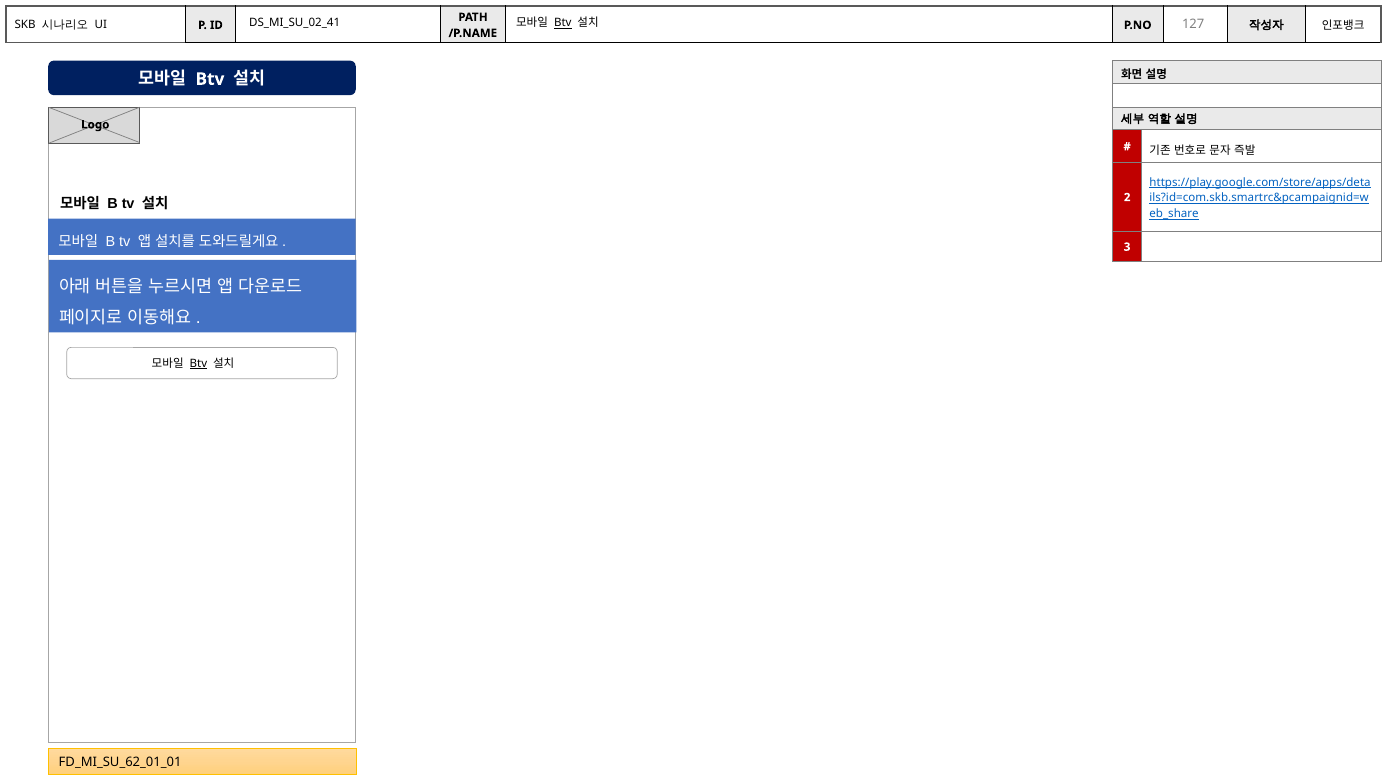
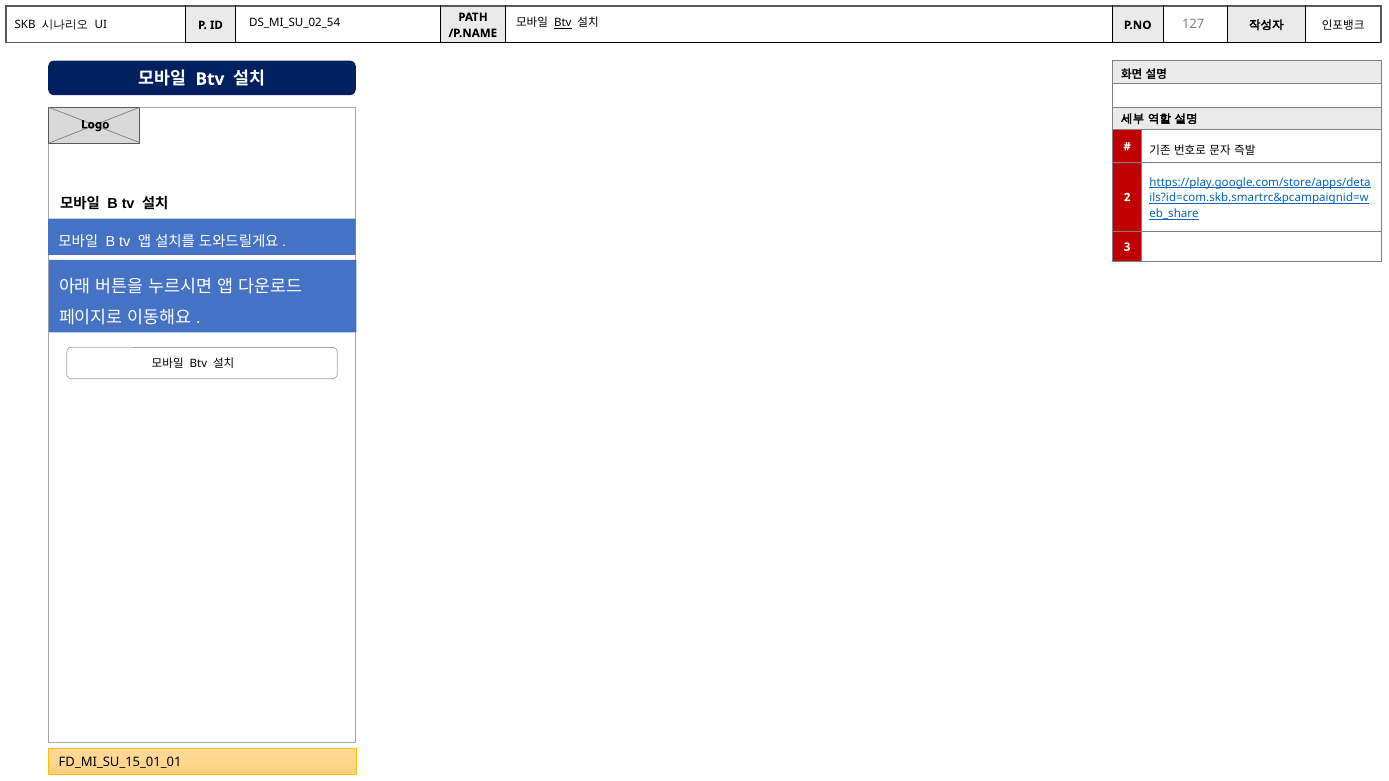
DS_MI_SU_02_41: DS_MI_SU_02_41 -> DS_MI_SU_02_54 (295, 23)
Btv underline: present -> none (198, 364)
FD_MI_SU_62_01_01: FD_MI_SU_62_01_01 -> FD_MI_SU_15_01_01 (120, 762)
